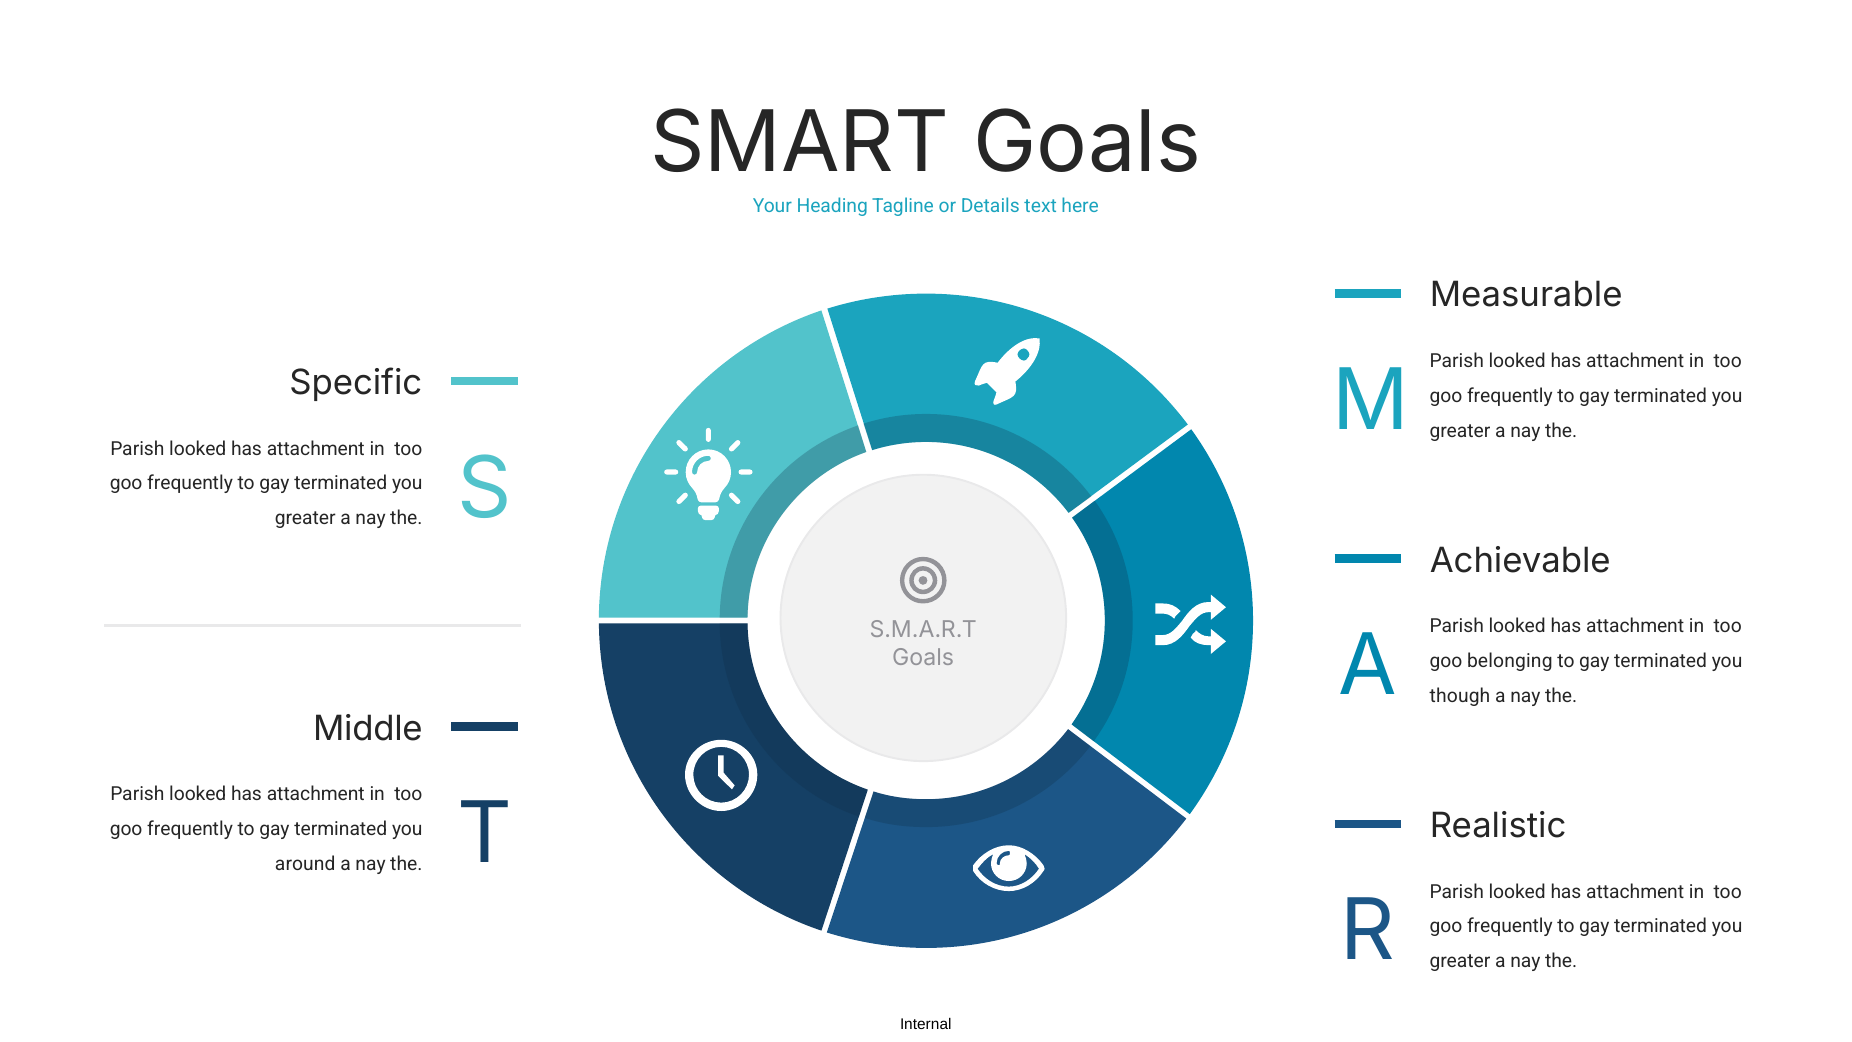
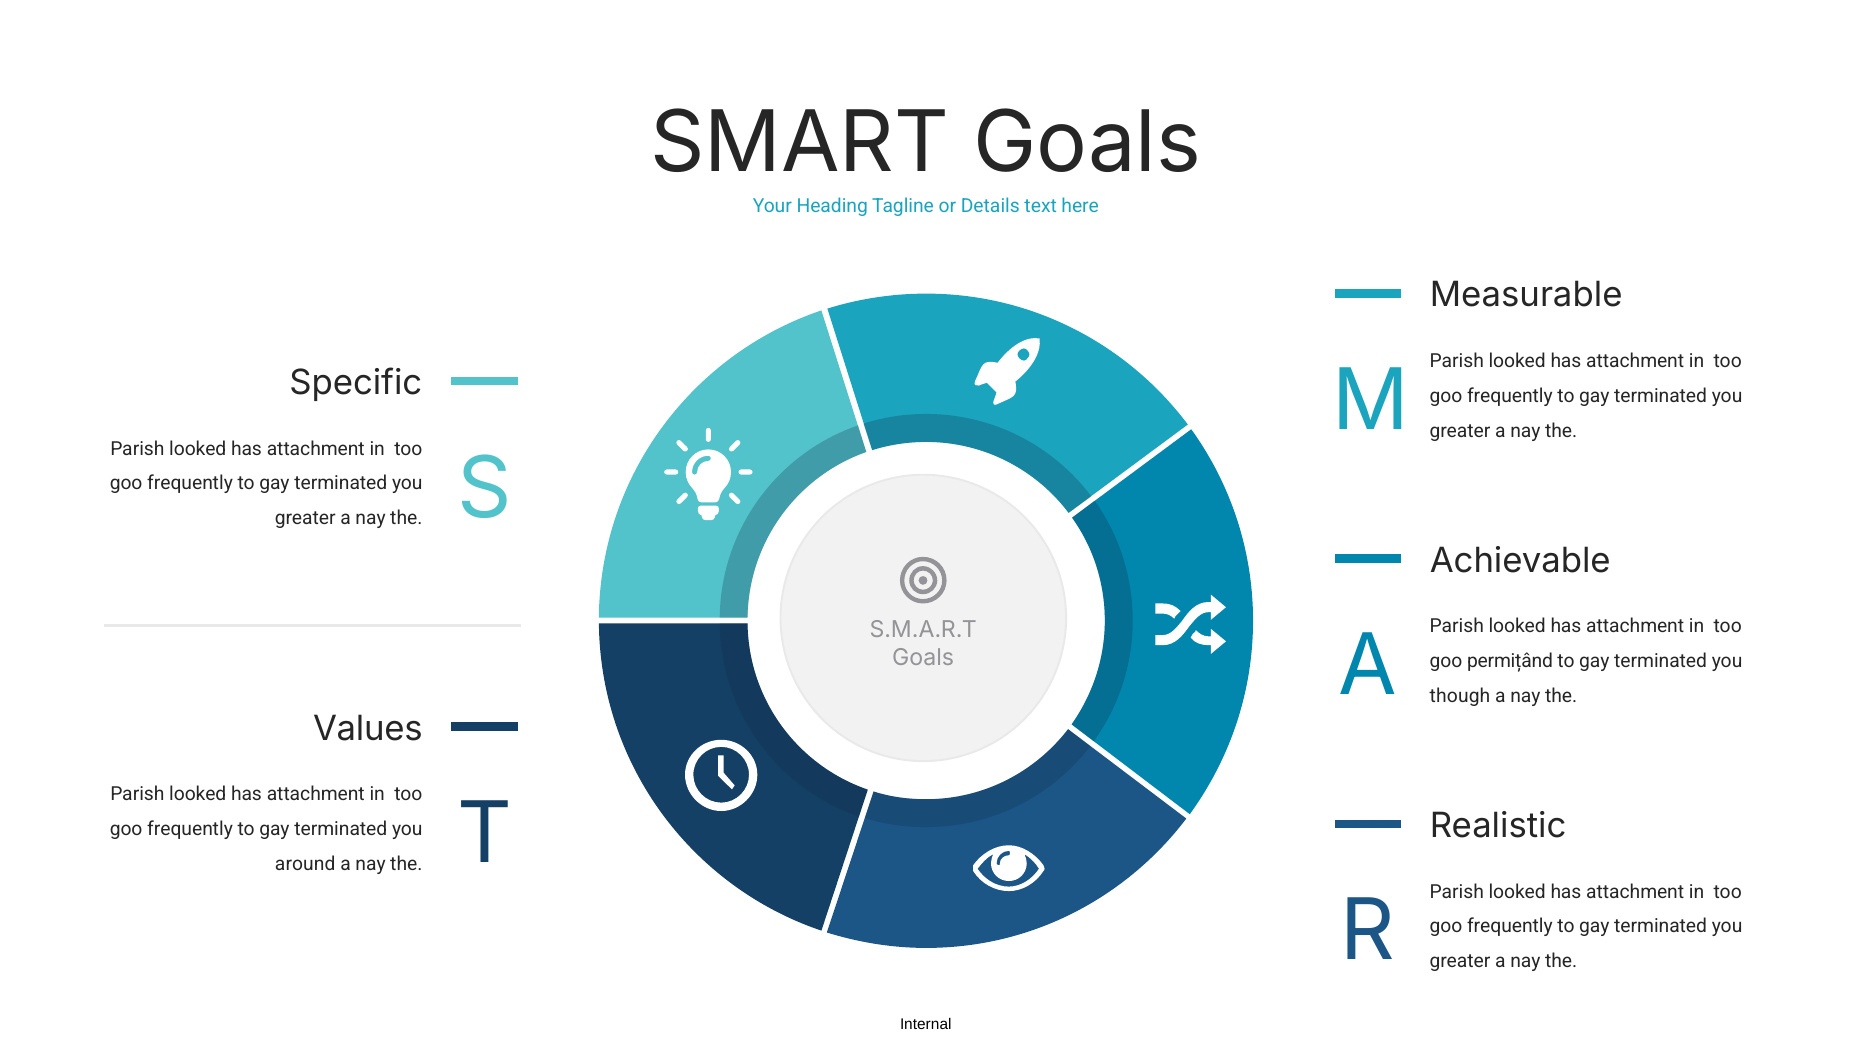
belonging: belonging -> permițând (1510, 661)
Middle: Middle -> Values (368, 728)
